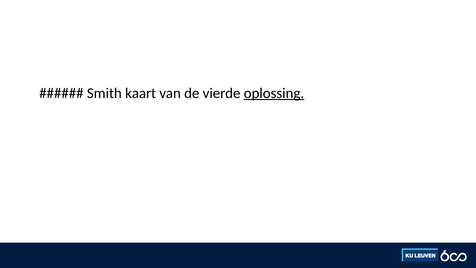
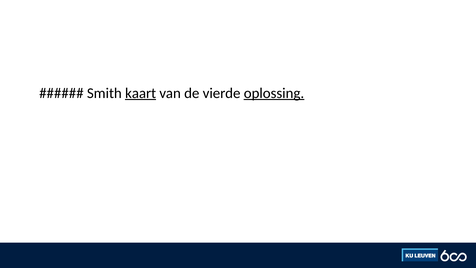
kaart underline: none -> present (141, 93)
